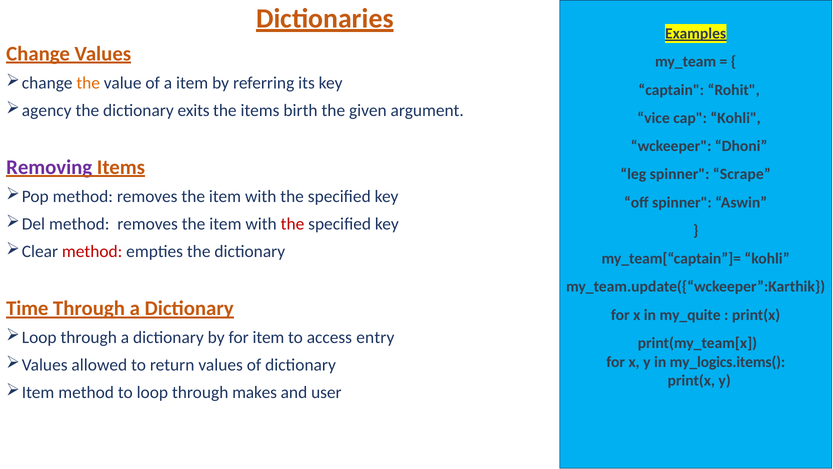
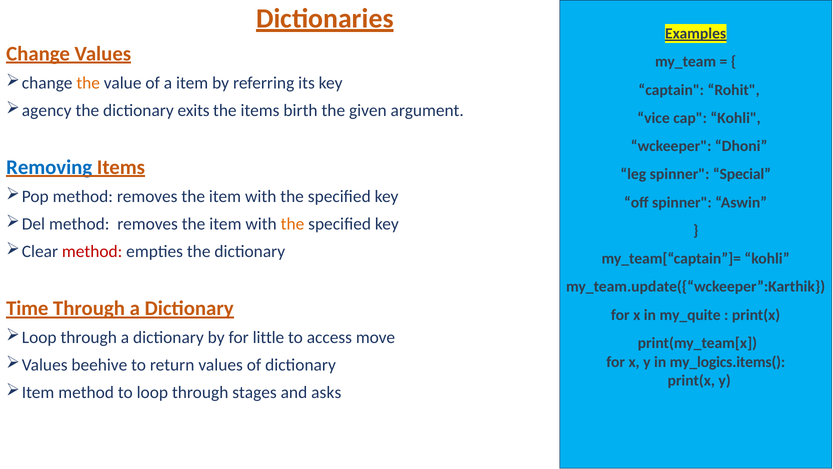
Removing colour: purple -> blue (49, 167)
Scrape: Scrape -> Special (742, 174)
the colour: red -> orange (292, 224)
for item: item -> little (268, 337)
entry: entry -> move (376, 337)
allowed: allowed -> beehive (99, 365)
makes: makes -> stages (254, 392)
user: user -> asks (326, 392)
